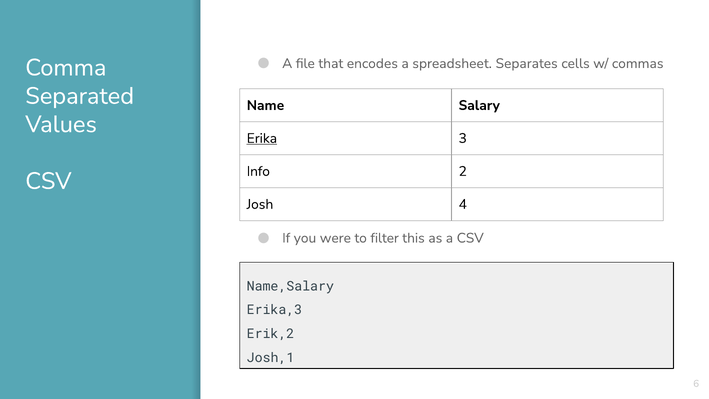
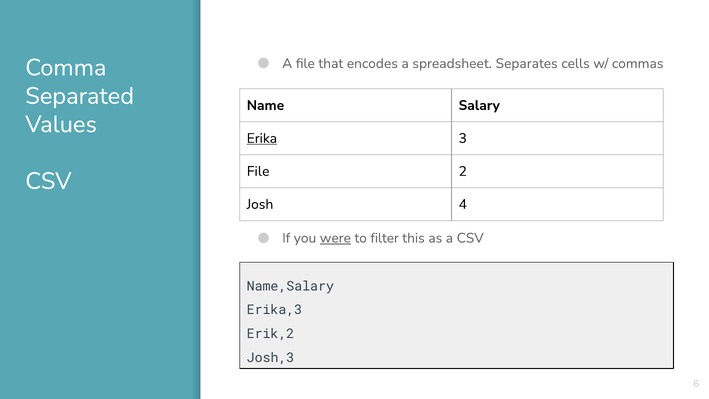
Info: Info -> File (258, 171)
were underline: none -> present (335, 238)
Josh,1: Josh,1 -> Josh,3 (271, 358)
